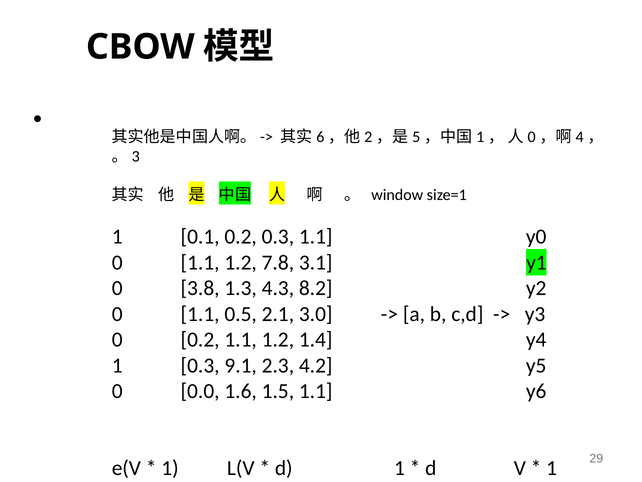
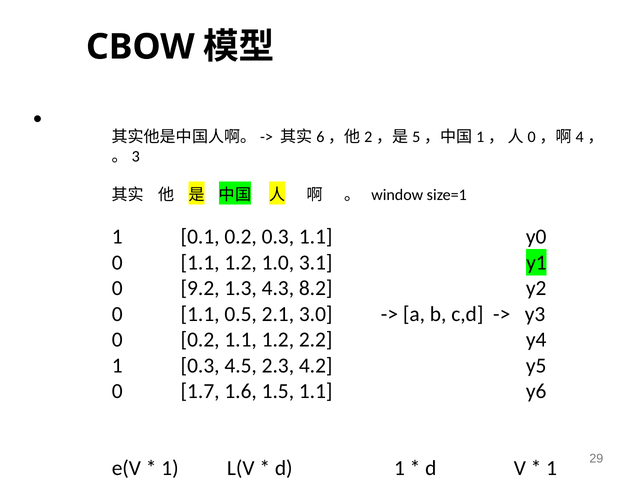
7.8: 7.8 -> 1.0 (278, 262)
3.8: 3.8 -> 9.2 (200, 288)
1.4: 1.4 -> 2.2 (316, 339)
9.1: 9.1 -> 4.5 (241, 365)
0.0: 0.0 -> 1.7 (200, 391)
